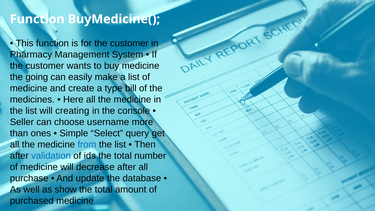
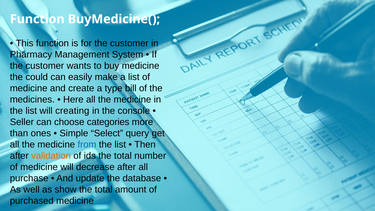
going: going -> could (37, 77)
username: username -> categories (108, 122)
validation colour: blue -> orange (51, 156)
